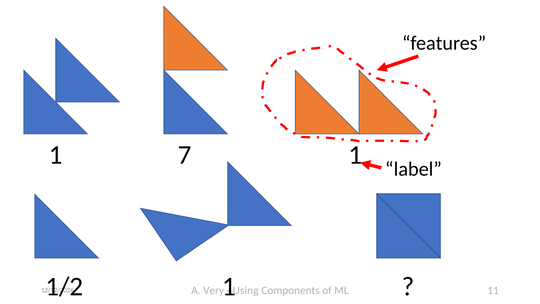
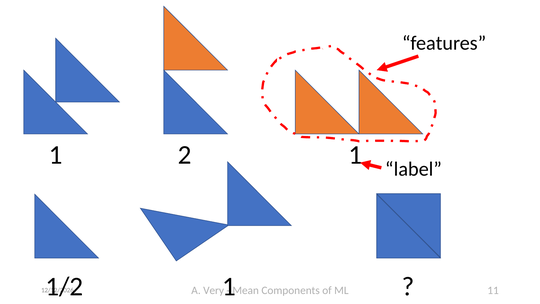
7: 7 -> 2 (185, 155)
Using: Using -> Mean (246, 290)
